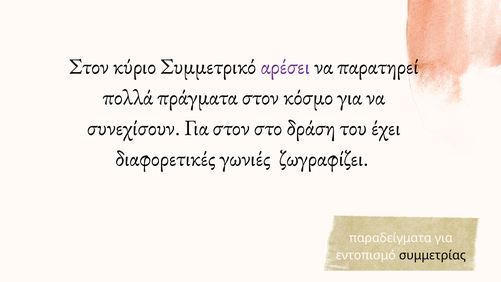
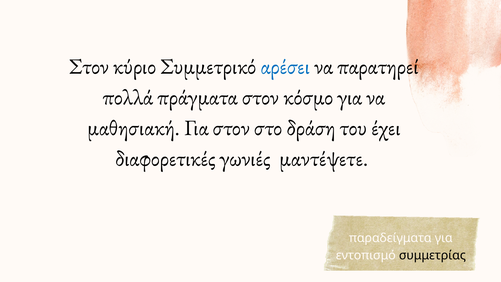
αρέσει colour: purple -> blue (285, 67)
συνεχίσουν: συνεχίσουν -> μαθησιακή (134, 128)
ζωγραφίζει: ζωγραφίζει -> μαντέψετε (324, 158)
